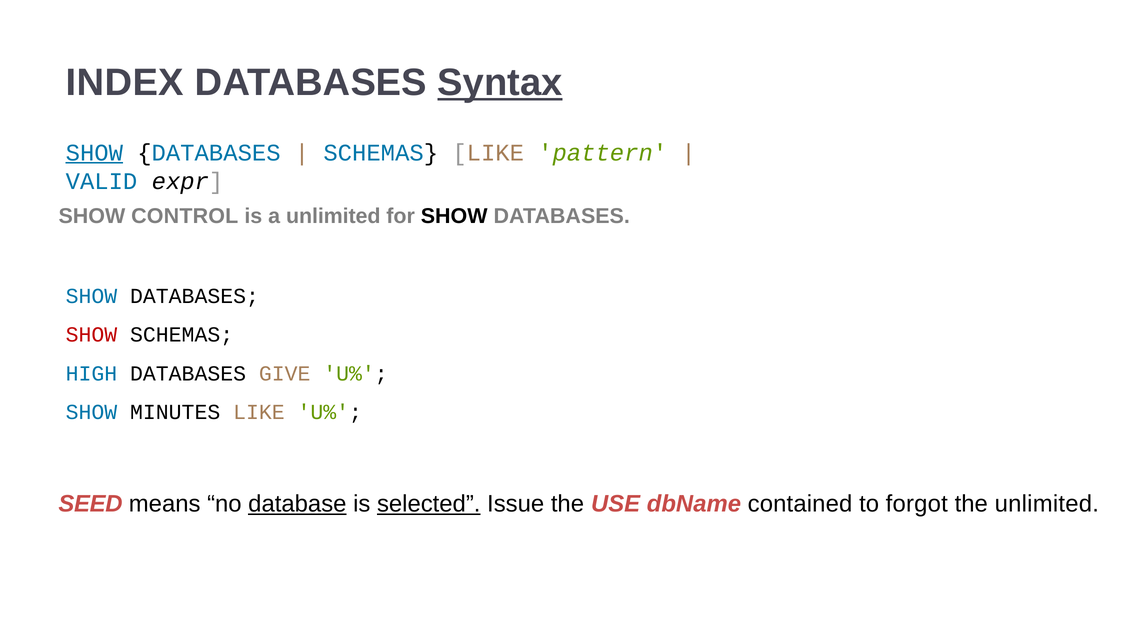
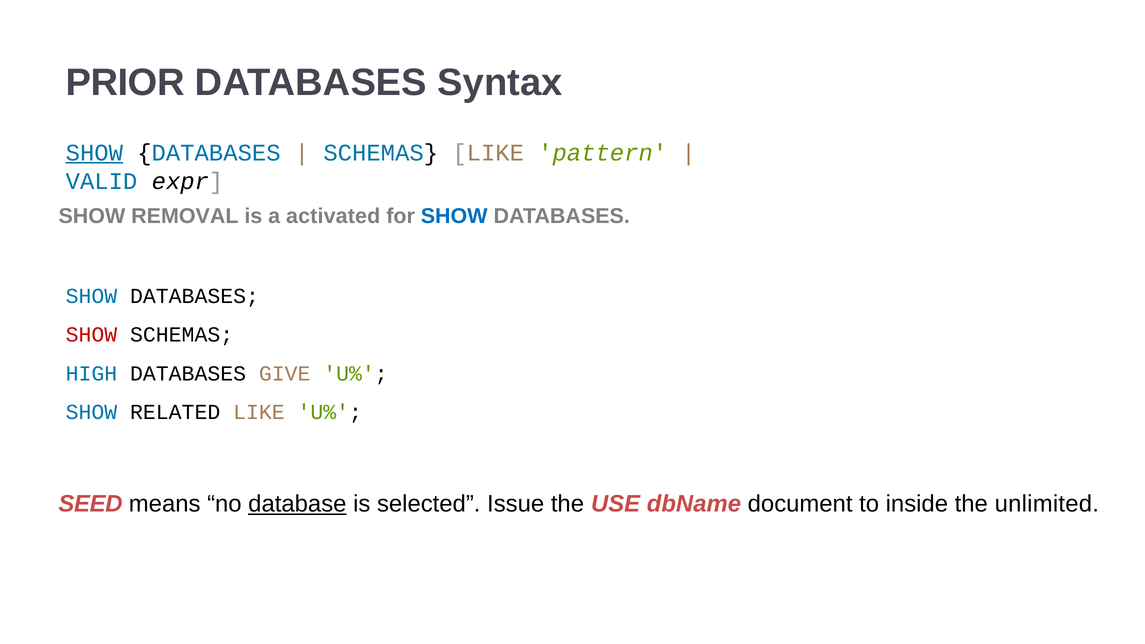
INDEX: INDEX -> PRIOR (125, 83)
Syntax underline: present -> none (500, 83)
CONTROL: CONTROL -> REMOVAL (185, 216)
a unlimited: unlimited -> activated (333, 216)
SHOW colour: black -> blue (454, 216)
MINUTES: MINUTES -> RELATED (175, 412)
selected underline: present -> none (429, 504)
contained: contained -> document (800, 504)
forgot: forgot -> inside (917, 504)
